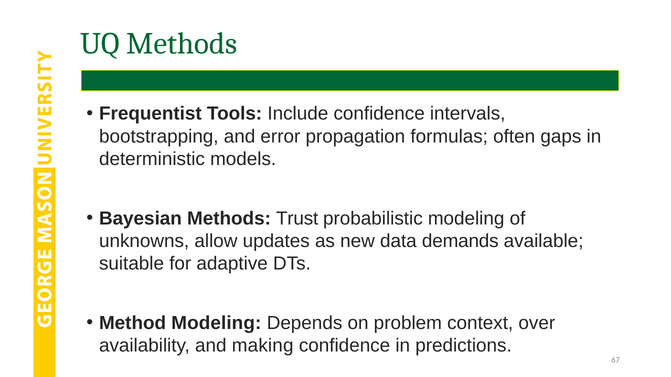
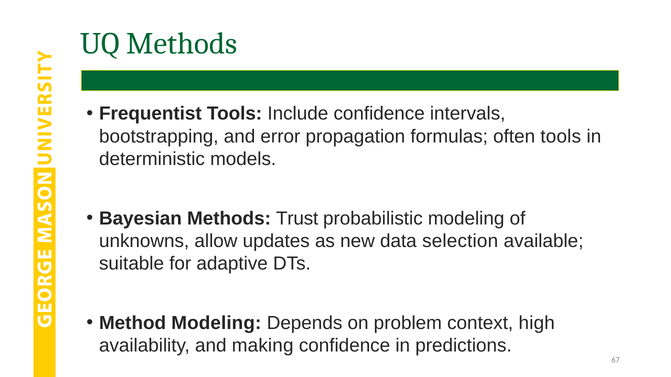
often gaps: gaps -> tools (561, 137)
demands: demands -> selection (460, 241)
over: over -> high (537, 323)
